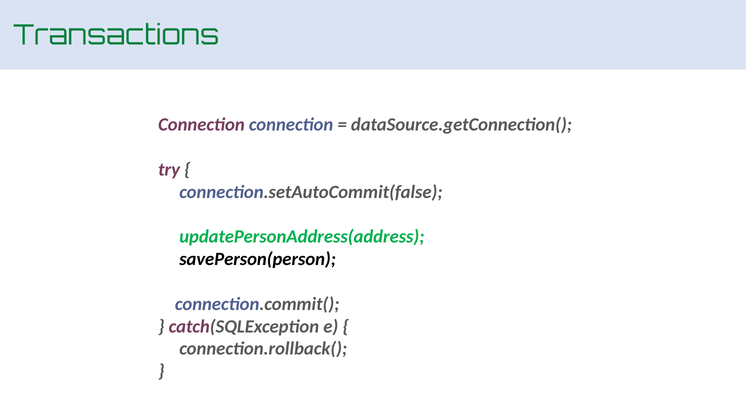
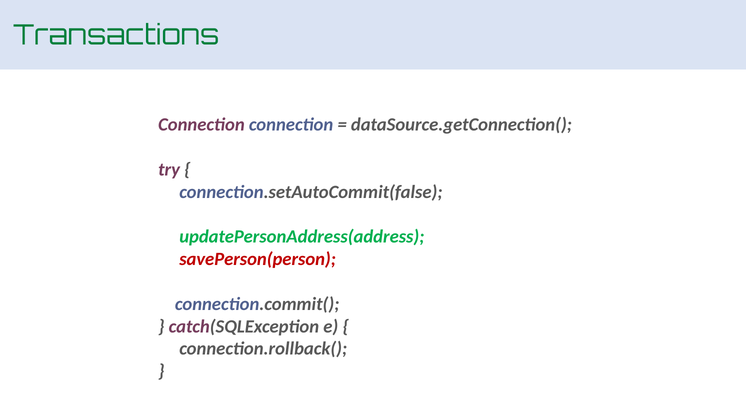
savePerson(person colour: black -> red (258, 259)
